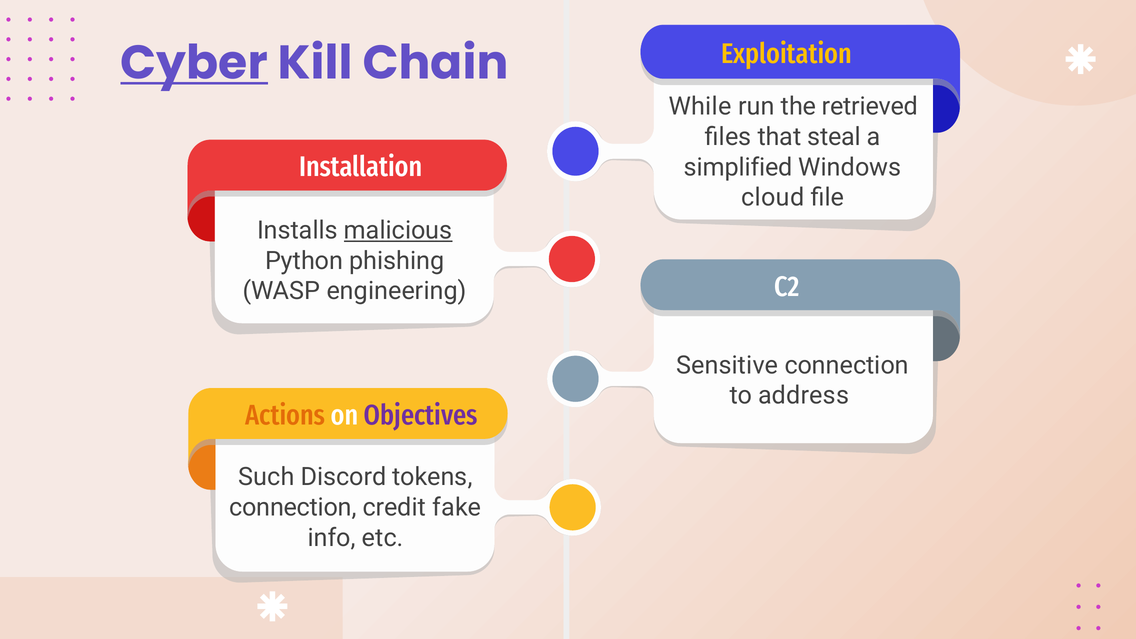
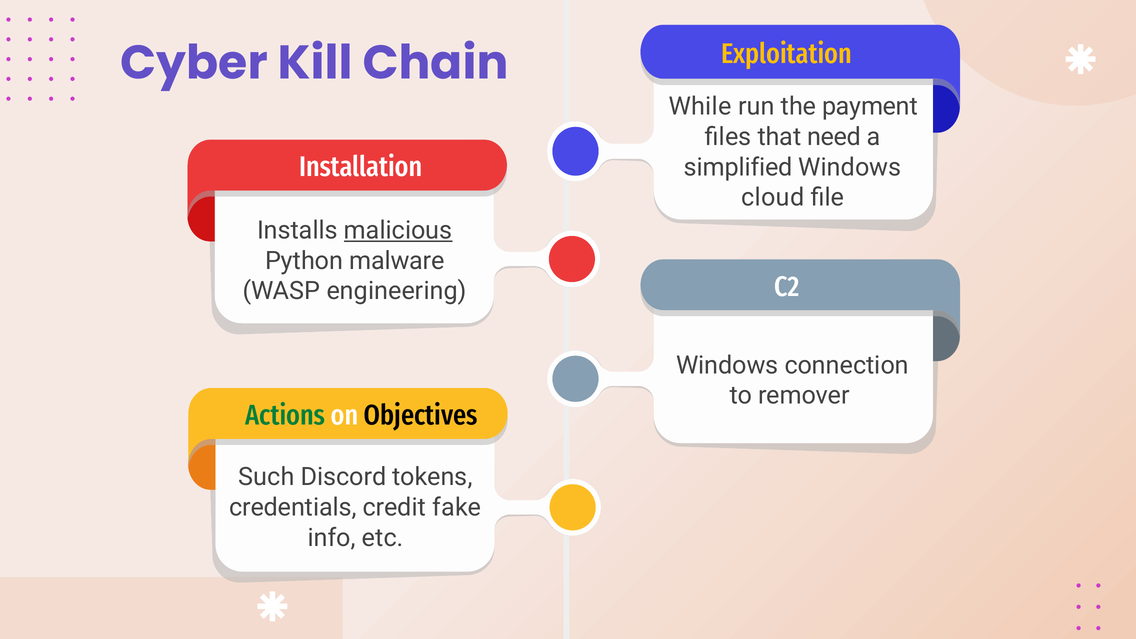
Cyber underline: present -> none (194, 63)
retrieved: retrieved -> payment (870, 107)
steal: steal -> need (834, 137)
phishing: phishing -> malware (397, 261)
Sensitive: Sensitive -> Windows (727, 365)
address: address -> remover (804, 396)
Actions colour: orange -> green (285, 415)
Objectives colour: purple -> black (421, 415)
connection: connection -> credentials (293, 507)
